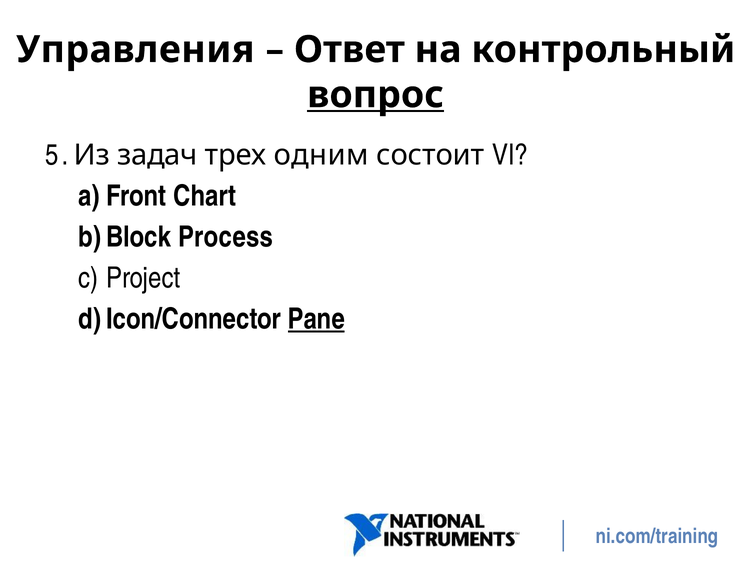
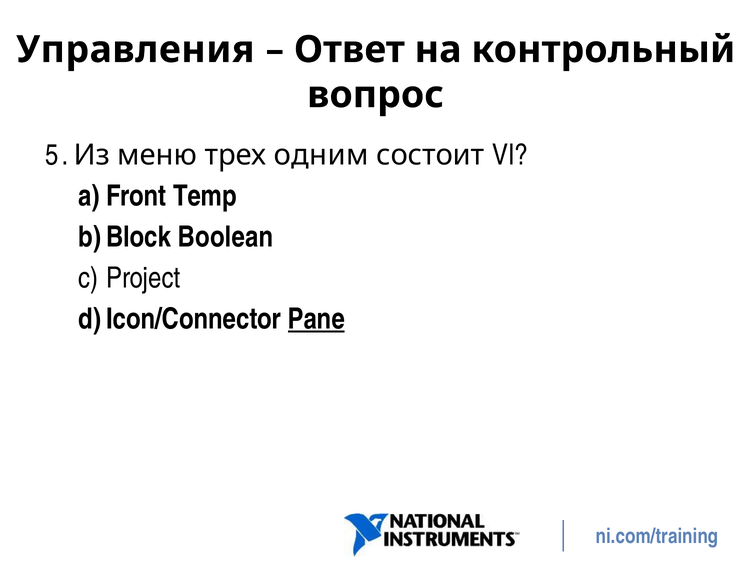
вопрос underline: present -> none (375, 95)
задач: задач -> меню (157, 155)
Chart: Chart -> Temp (205, 196)
Process: Process -> Boolean (226, 237)
